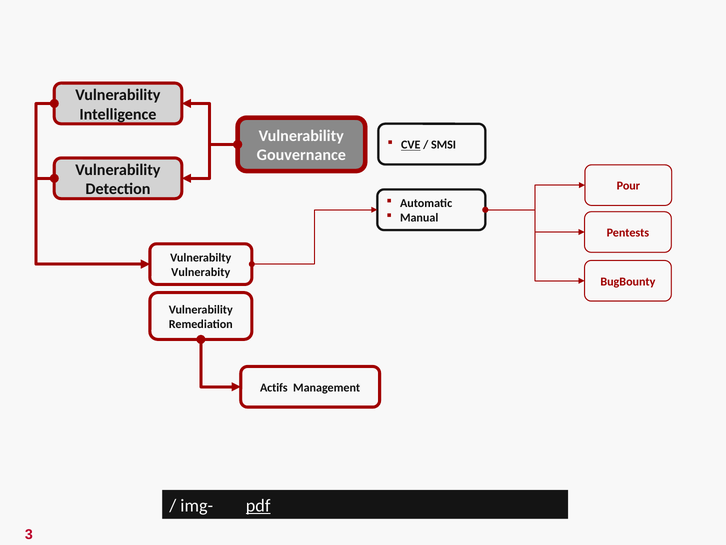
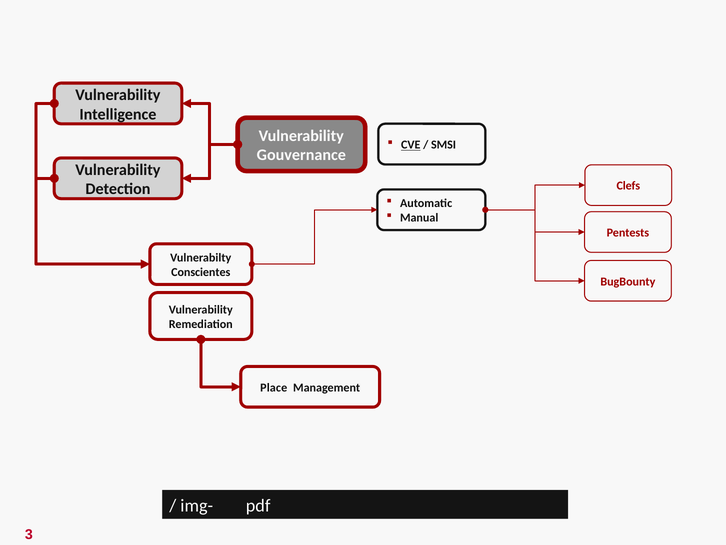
Pour: Pour -> Clefs (628, 186)
Vulnerabity: Vulnerabity -> Conscientes (201, 272)
Actifs: Actifs -> Place (274, 387)
pdf underline: present -> none (258, 505)
